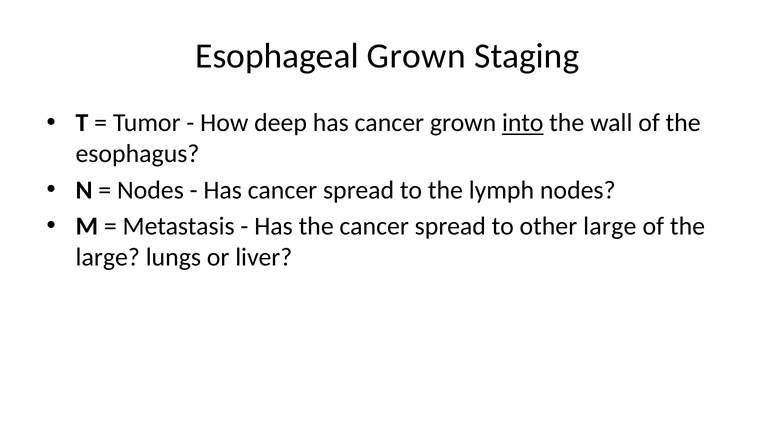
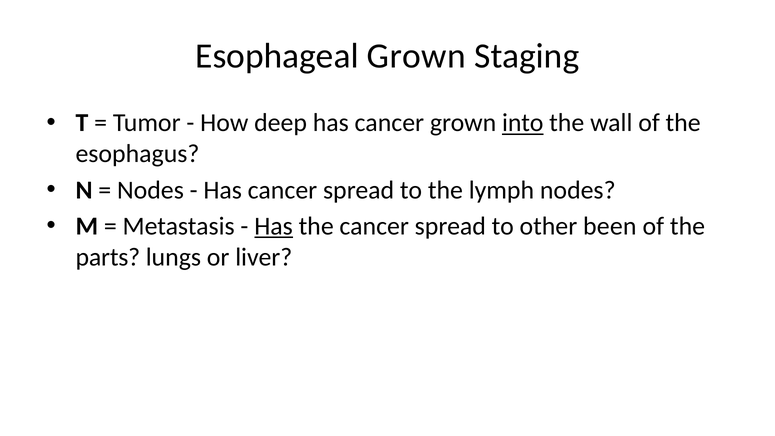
Has underline: none -> present (274, 226)
other large: large -> been (610, 226)
large: large -> parts (108, 257)
